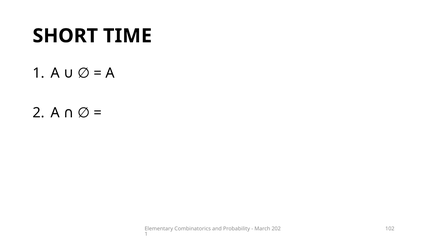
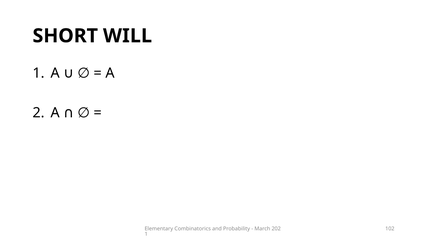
TIME: TIME -> WILL (128, 36)
